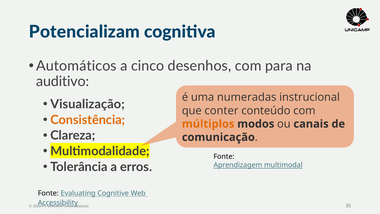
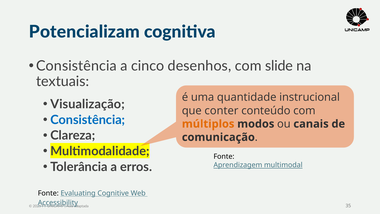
Automáticos: Automáticos -> Consistência (76, 66)
para: para -> slide (279, 66)
auditivo: auditivo -> textuais (63, 81)
numeradas: numeradas -> quantidade (247, 97)
Consistência colour: orange -> blue (88, 120)
